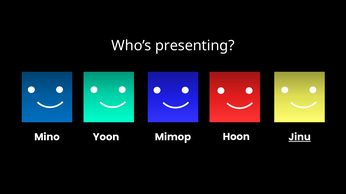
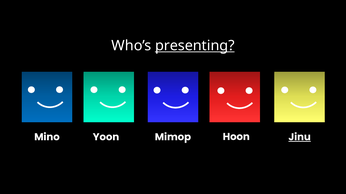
presenting underline: none -> present (195, 46)
